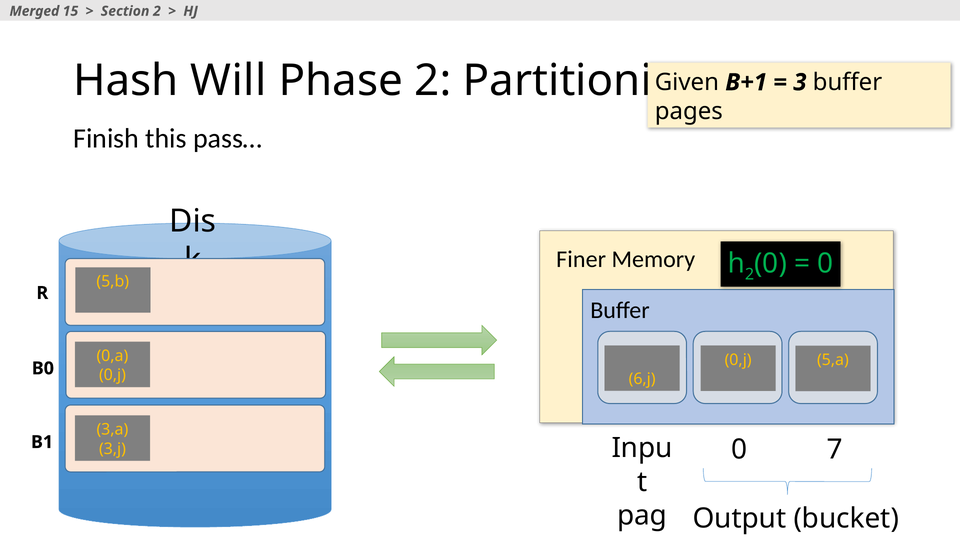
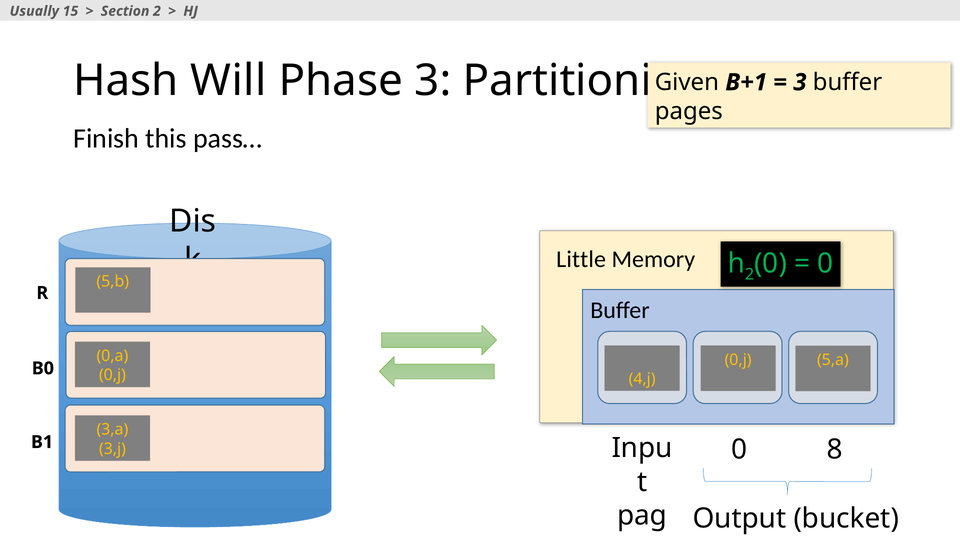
Merged: Merged -> Usually (34, 11)
Phase 2: 2 -> 3 (433, 81)
Finer: Finer -> Little (581, 259)
6,j: 6,j -> 4,j (642, 379)
7: 7 -> 8 (835, 449)
